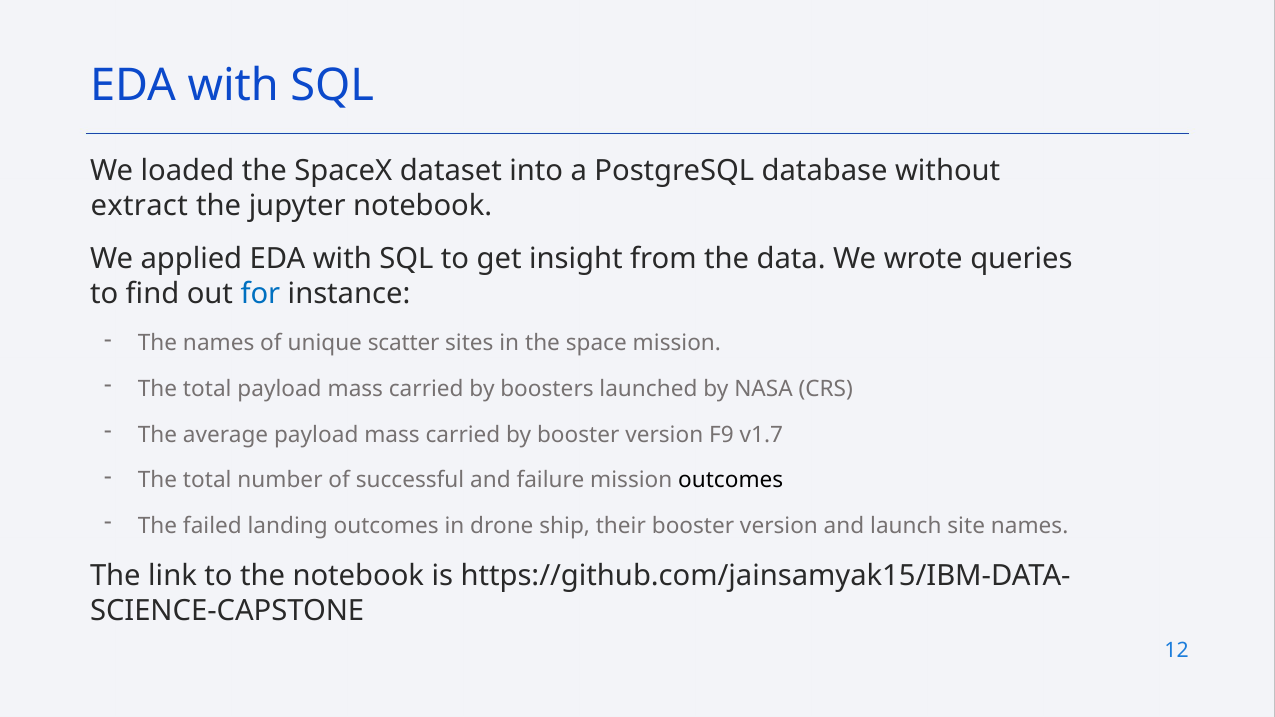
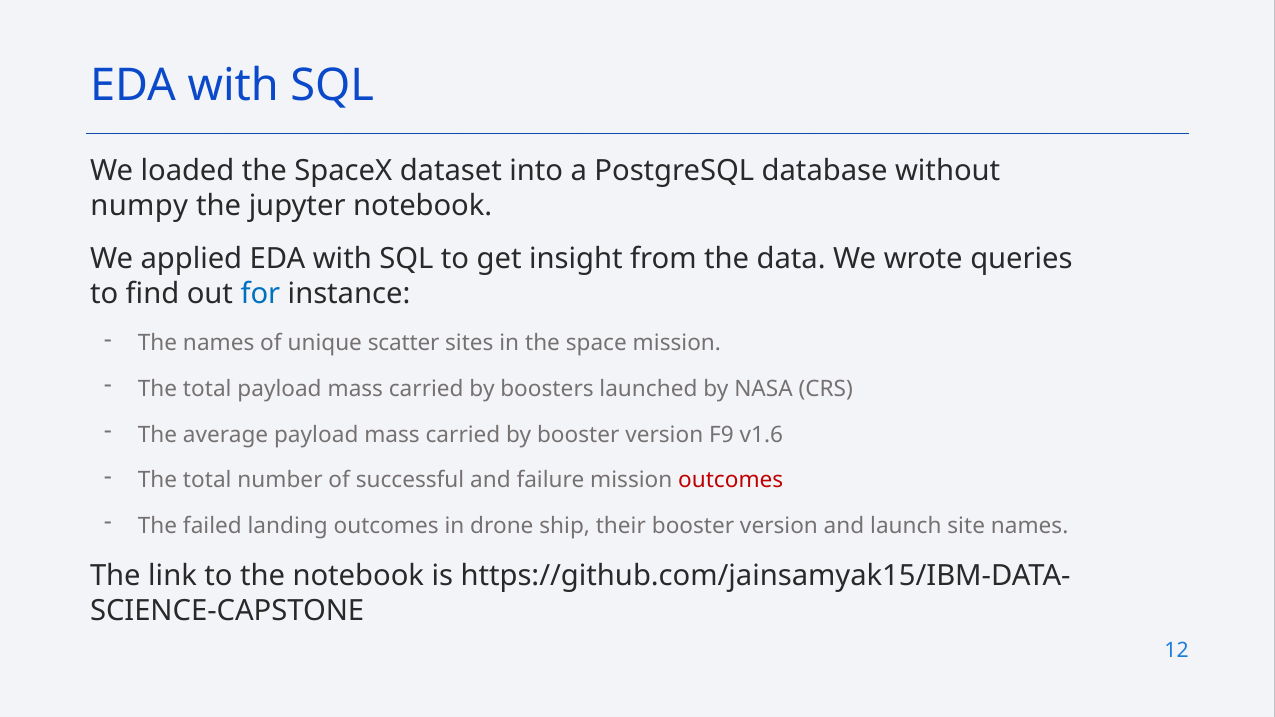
extract: extract -> numpy (139, 205)
v1.7: v1.7 -> v1.6 (761, 435)
outcomes colour: black -> red (731, 480)
